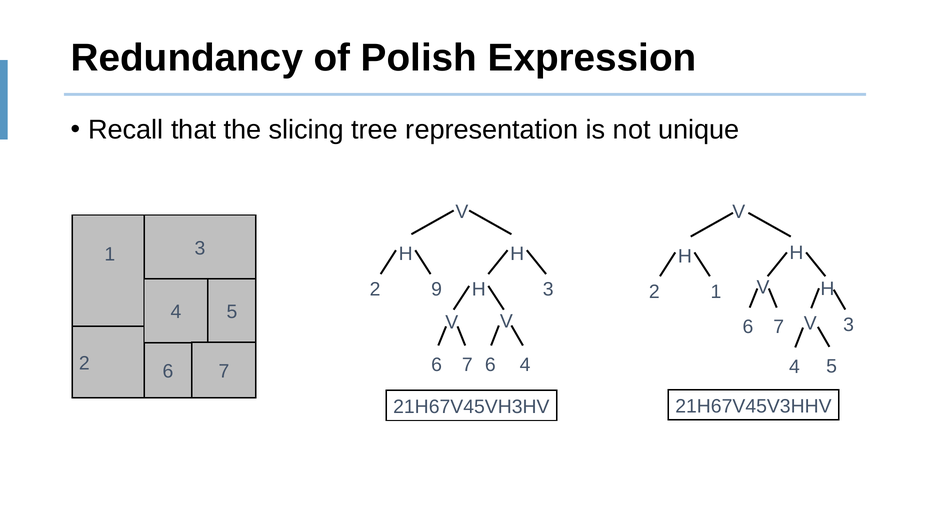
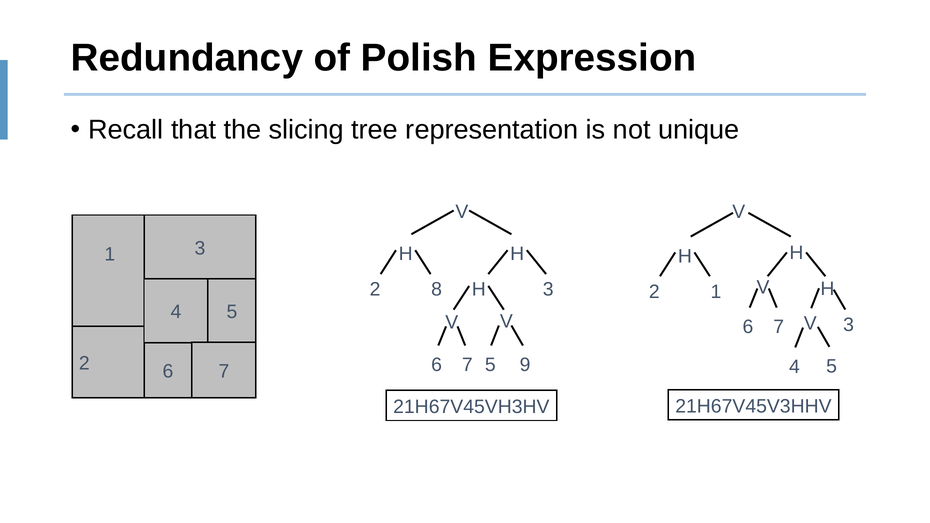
9: 9 -> 8 (437, 290)
6 6: 6 -> 5 (490, 365)
7 4: 4 -> 9 (525, 365)
